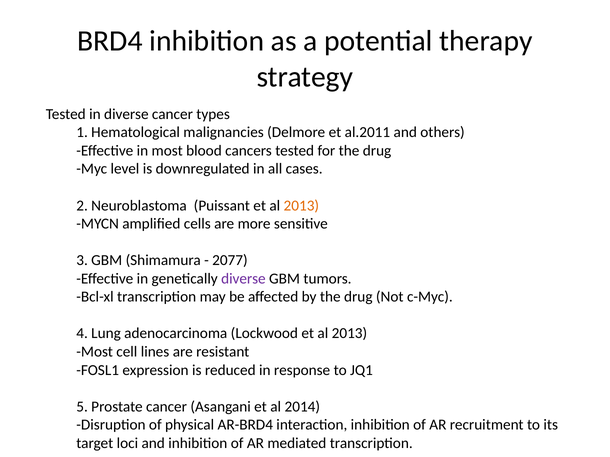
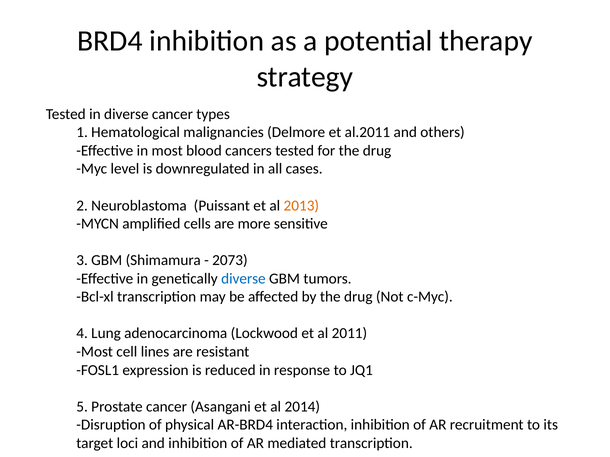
2077: 2077 -> 2073 (230, 261)
diverse colour: purple -> blue (243, 279)
Lockwood et al 2013: 2013 -> 2011 (349, 334)
